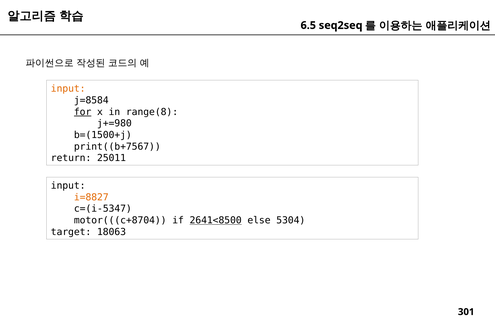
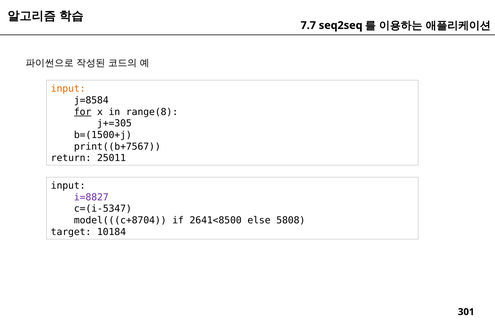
6.5: 6.5 -> 7.7 (308, 25)
j+=980: j+=980 -> j+=305 (114, 123)
i=8827 colour: orange -> purple (91, 197)
motor(((c+8704: motor(((c+8704 -> model(((c+8704 (120, 220)
2641<8500 underline: present -> none (216, 220)
5304: 5304 -> 5808 (291, 220)
18063: 18063 -> 10184 (112, 232)
